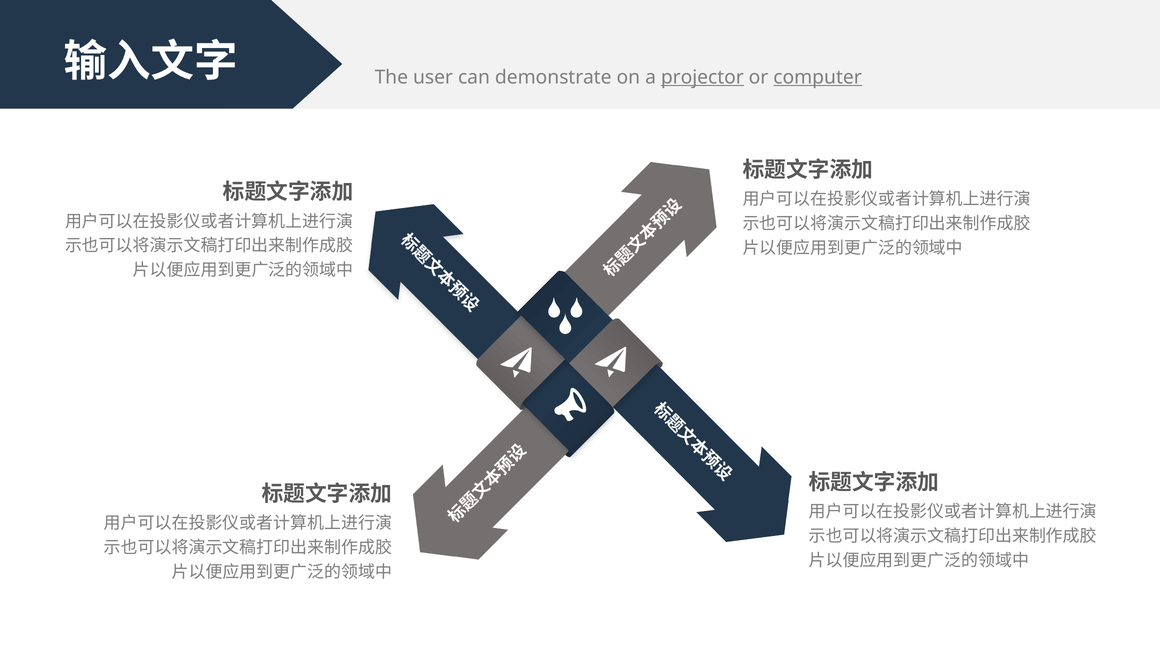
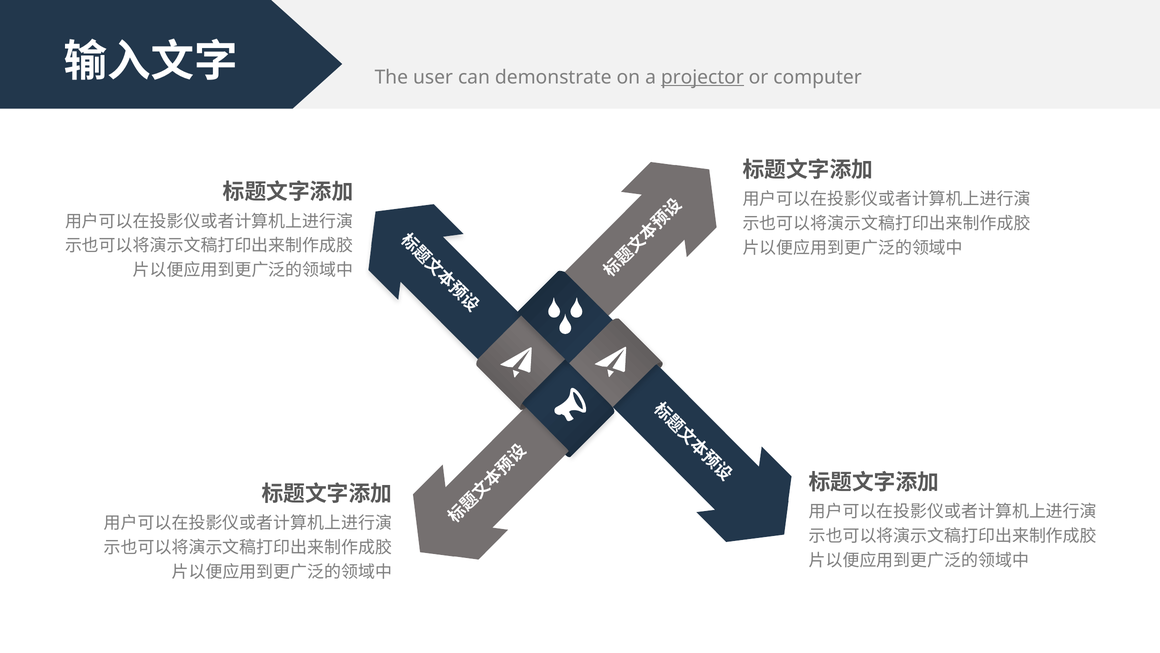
computer underline: present -> none (818, 77)
